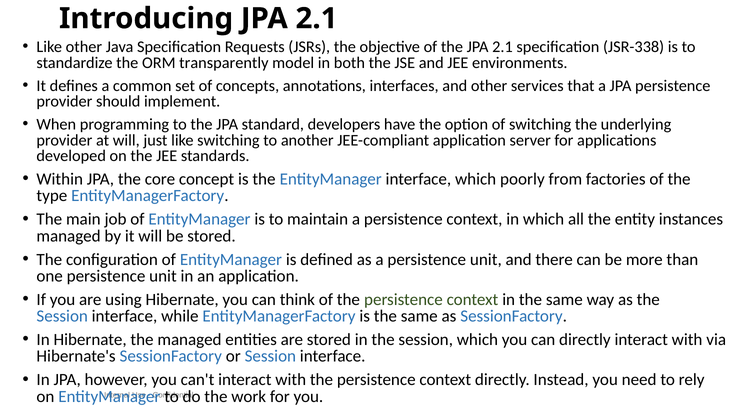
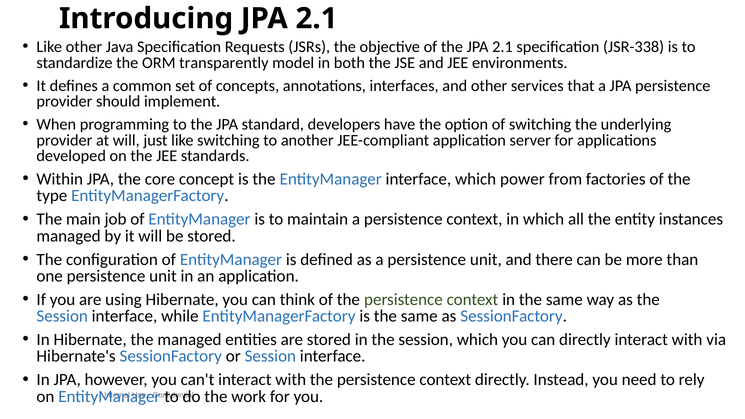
poorly: poorly -> power (522, 179)
